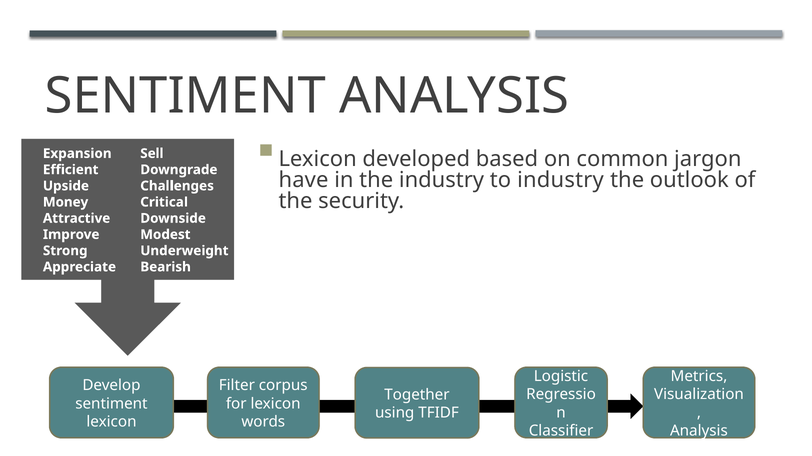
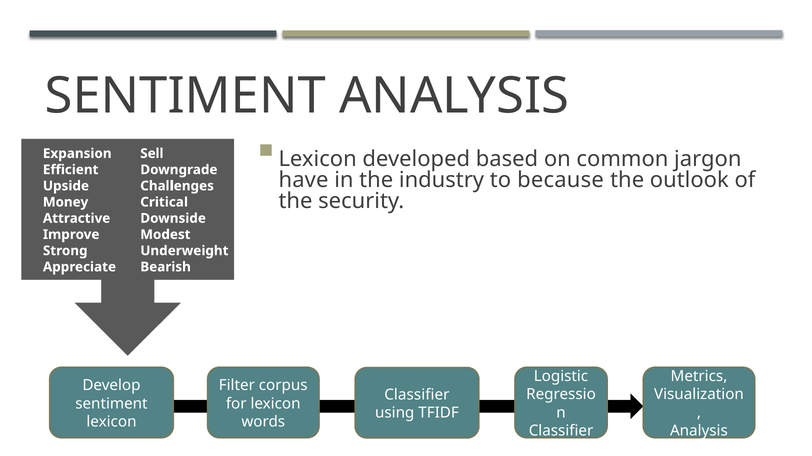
to industry: industry -> because (560, 180)
Together: Together -> Classifier (417, 395)
